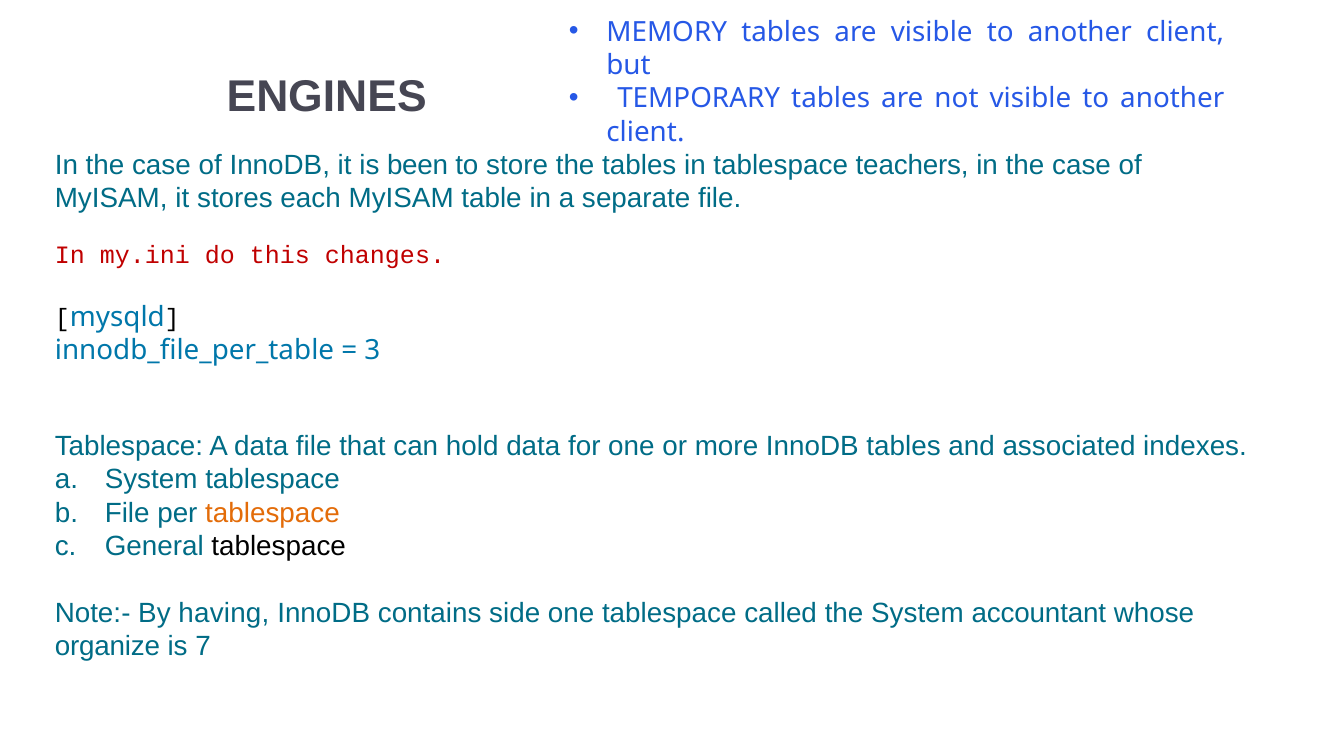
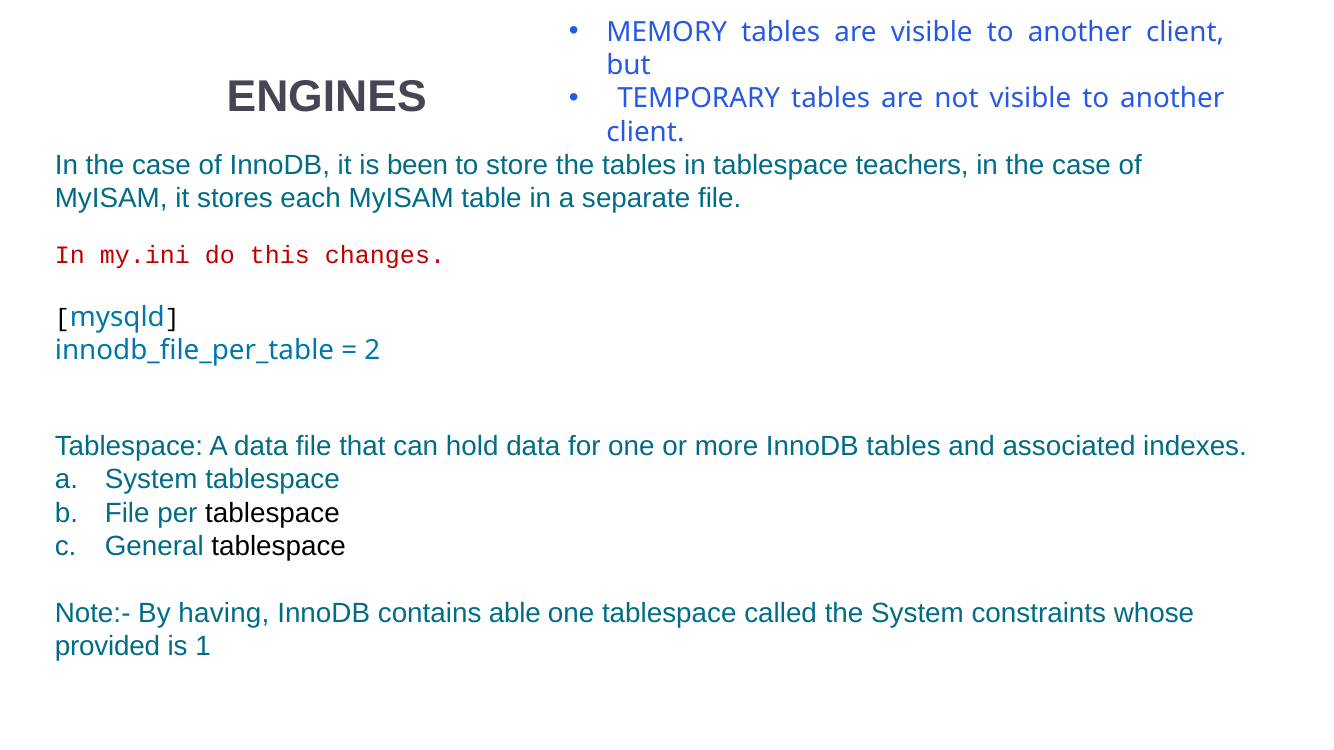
3: 3 -> 2 (372, 350)
tablespace colour: orange -> black (273, 513)
side: side -> able (515, 613)
accountant: accountant -> constraints (1039, 613)
organize: organize -> provided (107, 647)
7: 7 -> 1 (203, 647)
